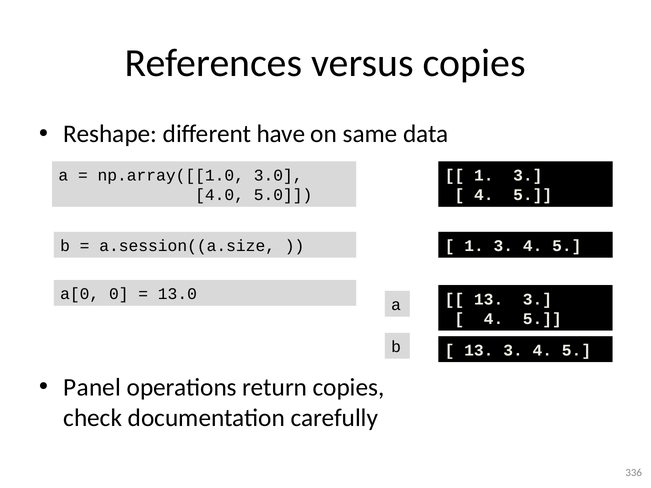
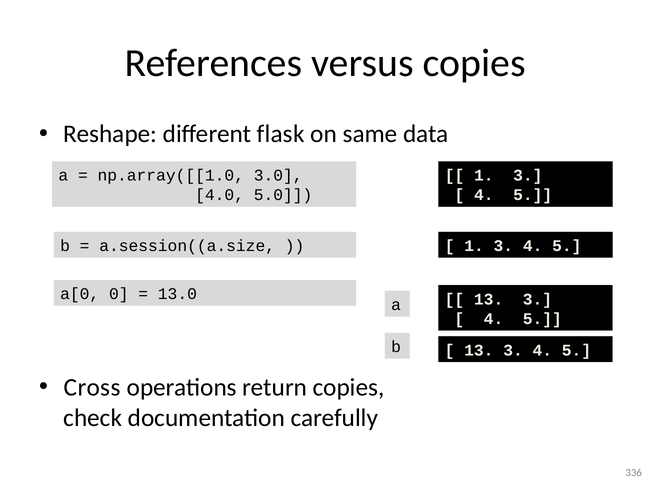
have: have -> flask (281, 134)
Panel: Panel -> Cross (92, 387)
